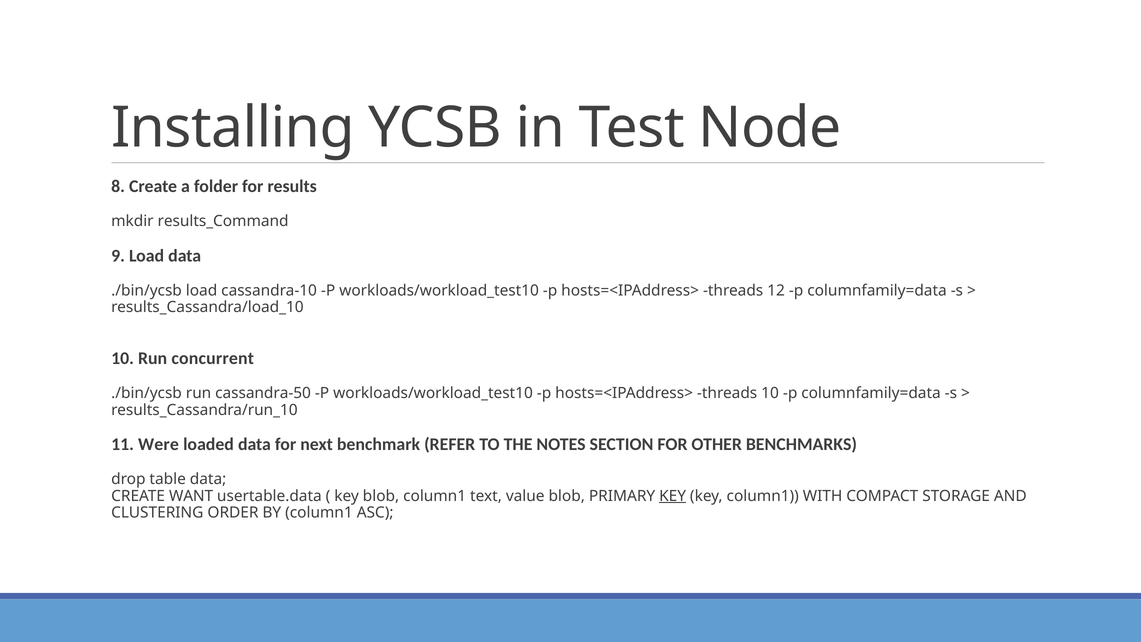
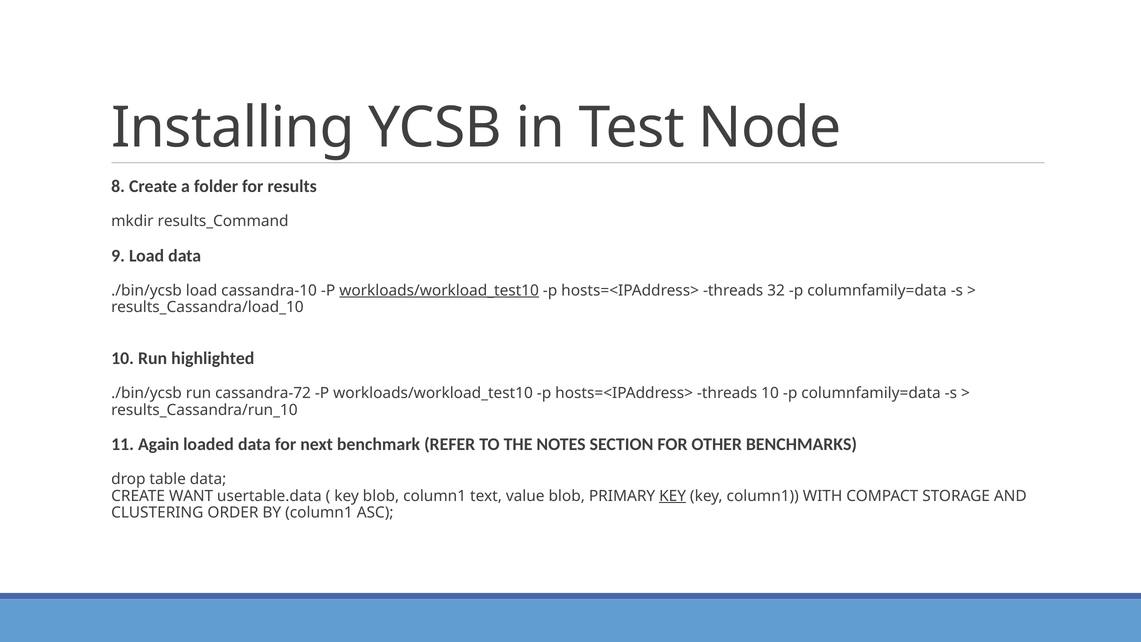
workloads/workload_test10 underline: none -> present (439, 290)
12: 12 -> 32 (776, 290)
concurrent: concurrent -> highlighted (213, 358)
cassandra-50: cassandra-50 -> cassandra-72 (263, 393)
Were: Were -> Again (159, 444)
